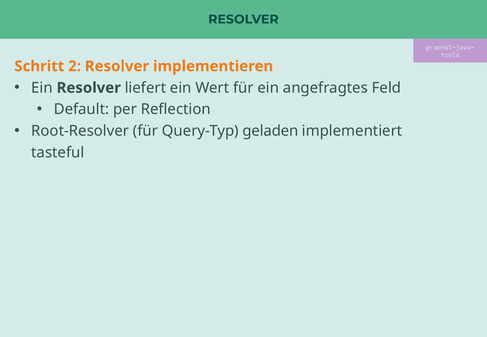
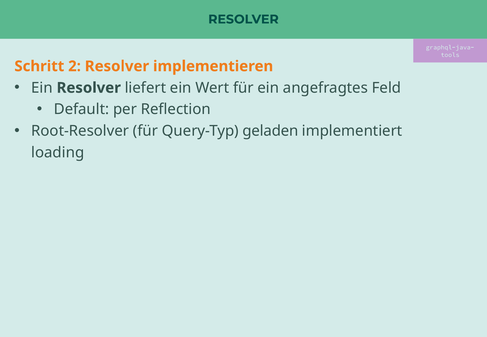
tasteful: tasteful -> loading (58, 153)
